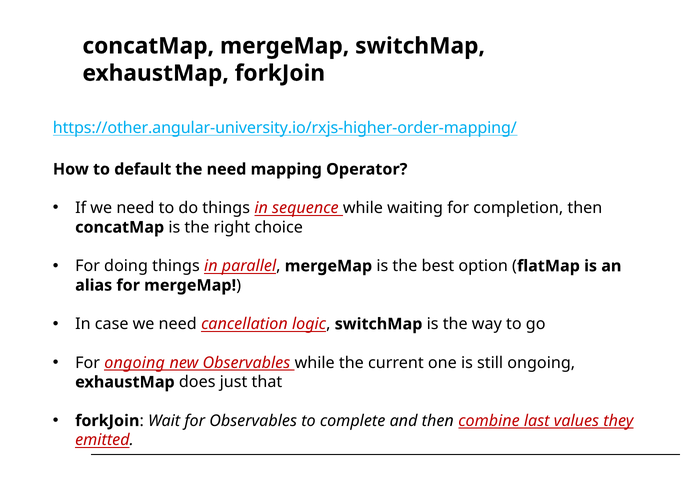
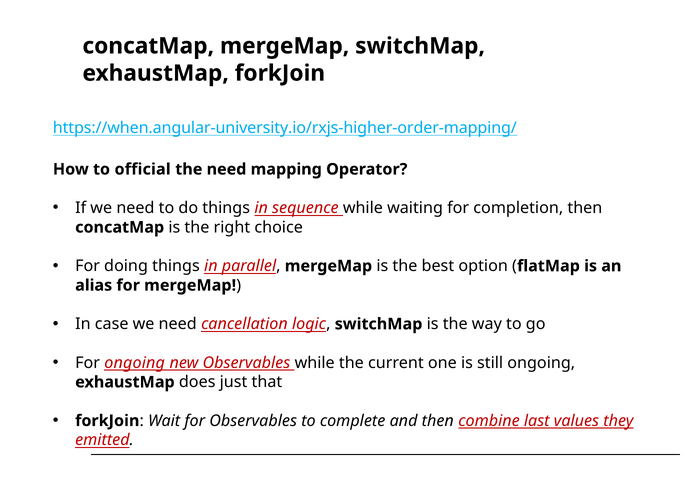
https://other.angular-university.io/rxjs-higher-order-mapping/: https://other.angular-university.io/rxjs-higher-order-mapping/ -> https://when.angular-university.io/rxjs-higher-order-mapping/ (285, 128)
default: default -> official (143, 169)
